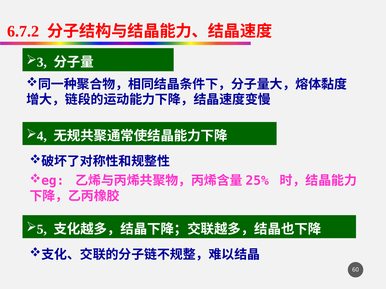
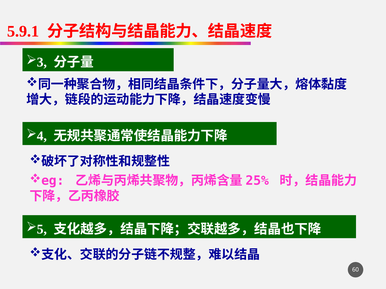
6.7.2: 6.7.2 -> 5.9.1 (23, 31)
